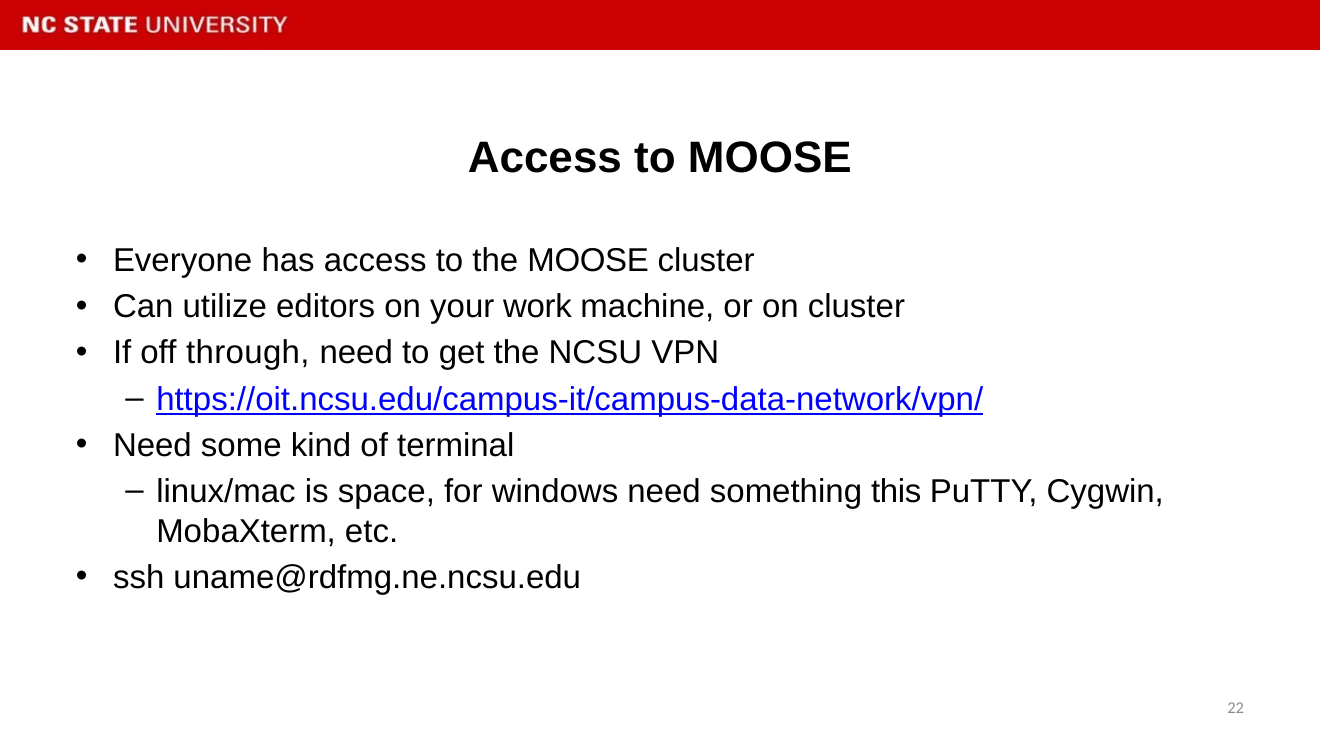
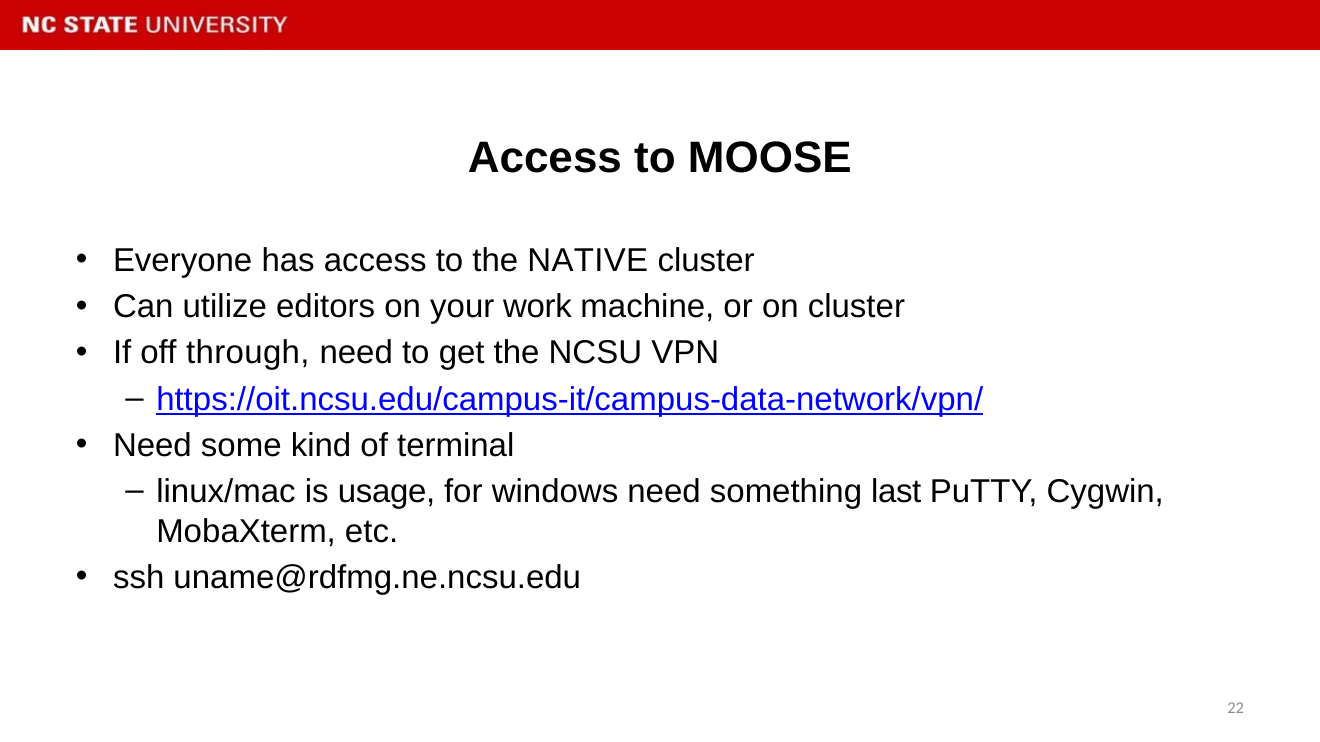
the MOOSE: MOOSE -> NATIVE (588, 261)
space: space -> usage (387, 492)
this: this -> last (896, 492)
